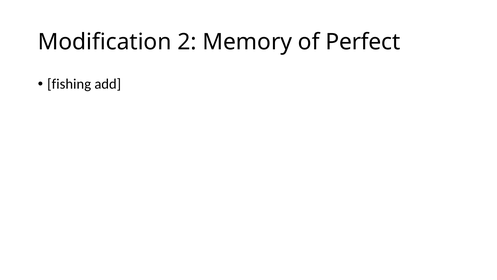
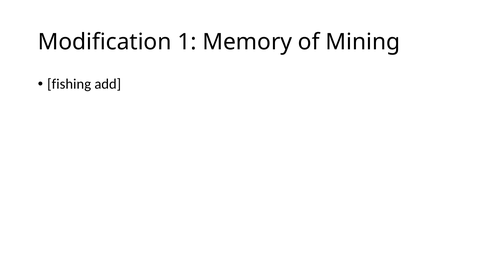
2: 2 -> 1 (187, 42)
Perfect: Perfect -> Mining (363, 42)
